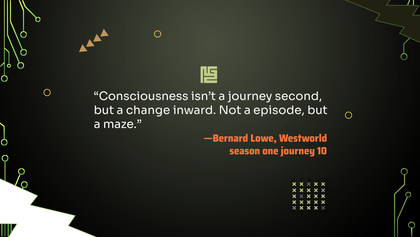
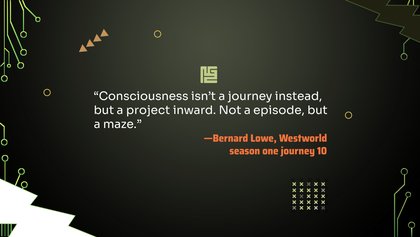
second: second -> instead (299, 96)
change: change -> project (148, 110)
